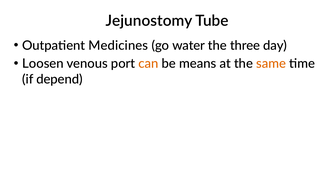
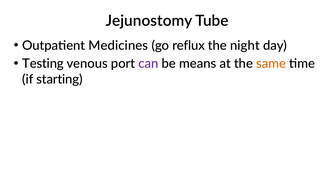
water: water -> reflux (189, 46)
three: three -> night (245, 46)
Loosen: Loosen -> Testing (43, 64)
can colour: orange -> purple (148, 64)
depend: depend -> starting (59, 79)
